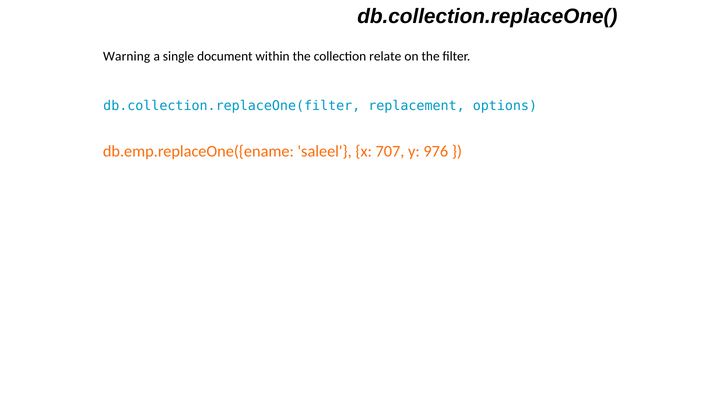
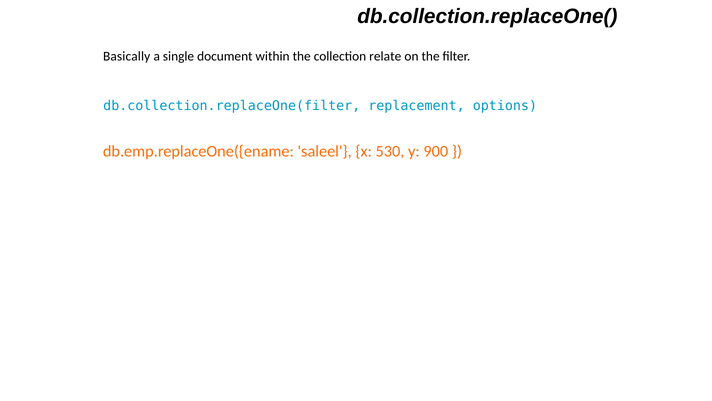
Warning: Warning -> Basically (127, 56)
707: 707 -> 530 (390, 151)
976: 976 -> 900 (436, 151)
